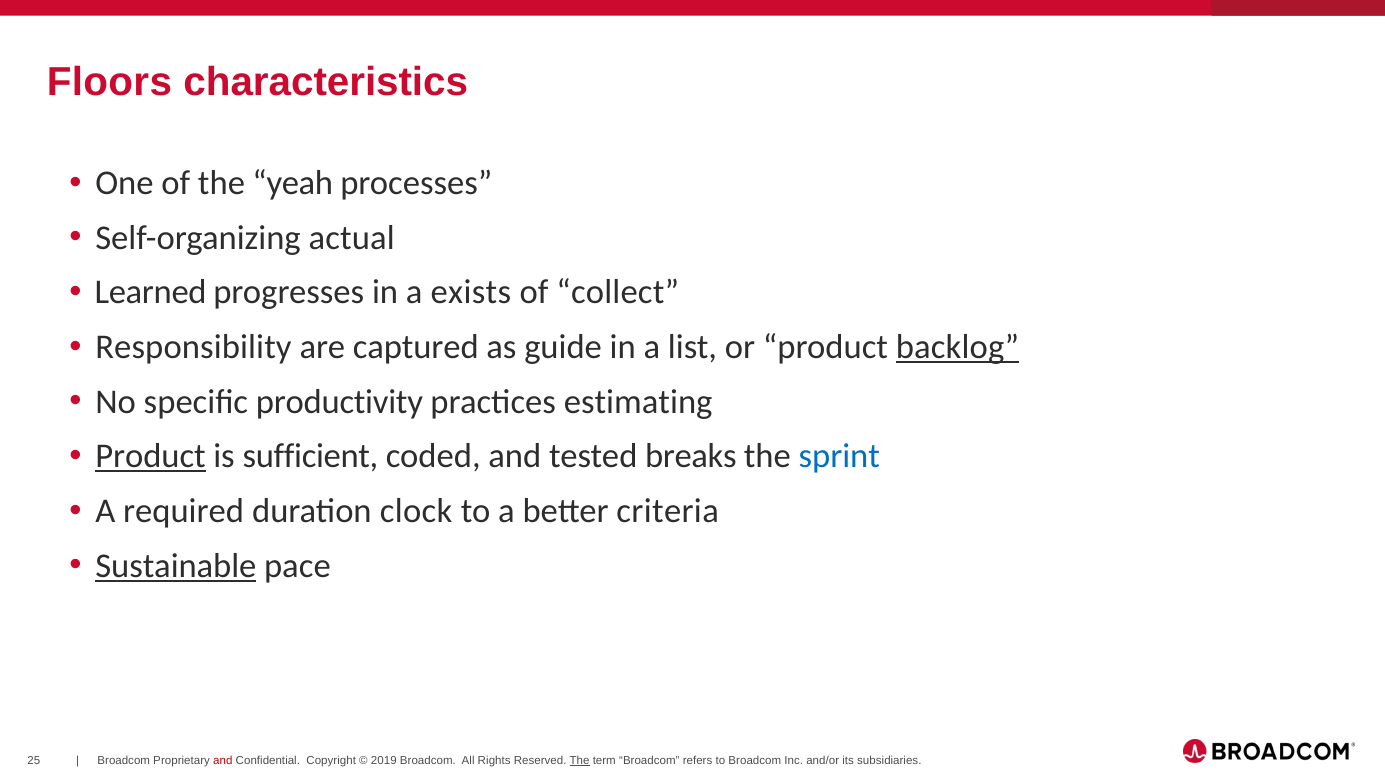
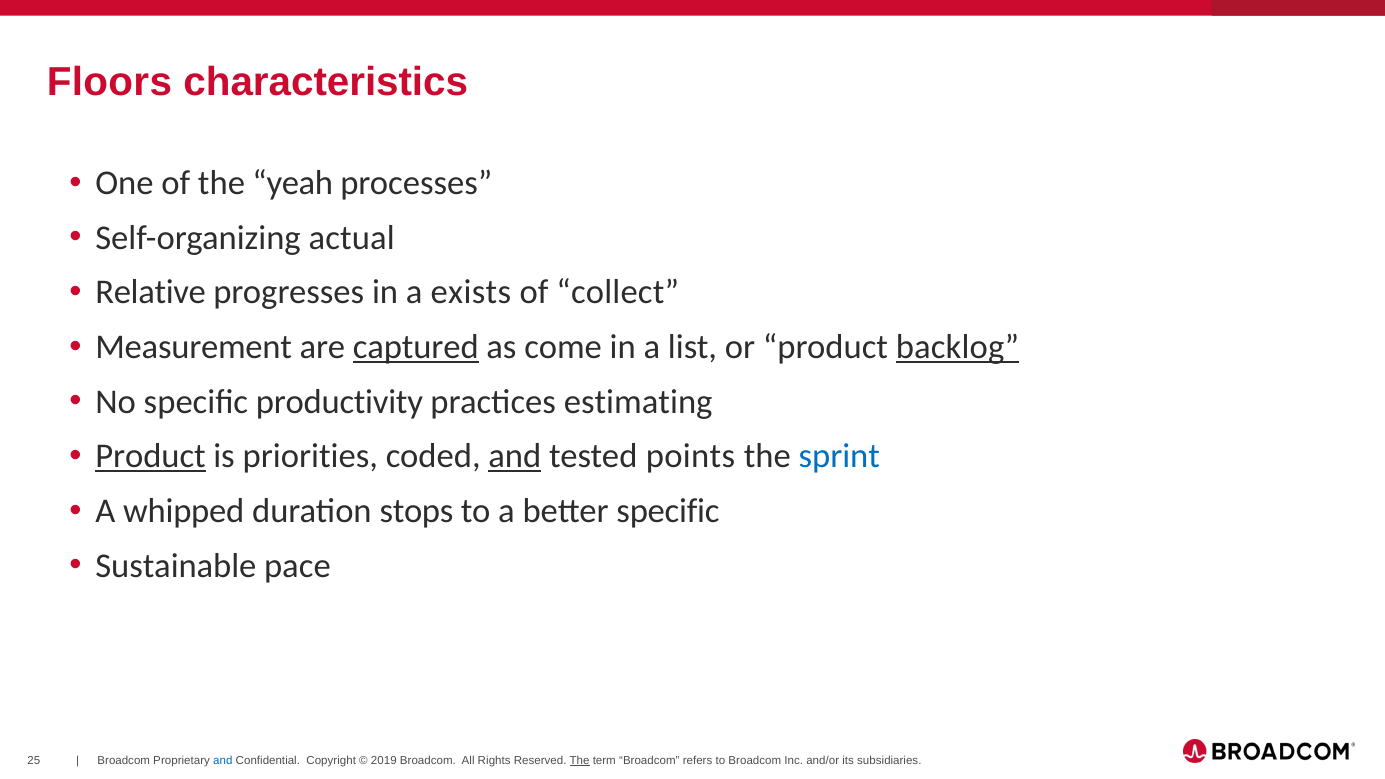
Learned: Learned -> Relative (151, 292)
Responsibility: Responsibility -> Measurement (194, 347)
captured underline: none -> present (416, 347)
guide: guide -> come (563, 347)
sufficient: sufficient -> priorities (310, 456)
and underline: none -> present (515, 456)
breaks: breaks -> points (690, 456)
required: required -> whipped (184, 511)
clock: clock -> stops (416, 511)
better criteria: criteria -> specific (668, 511)
Sustainable underline: present -> none (176, 566)
and colour: red -> blue (223, 761)
